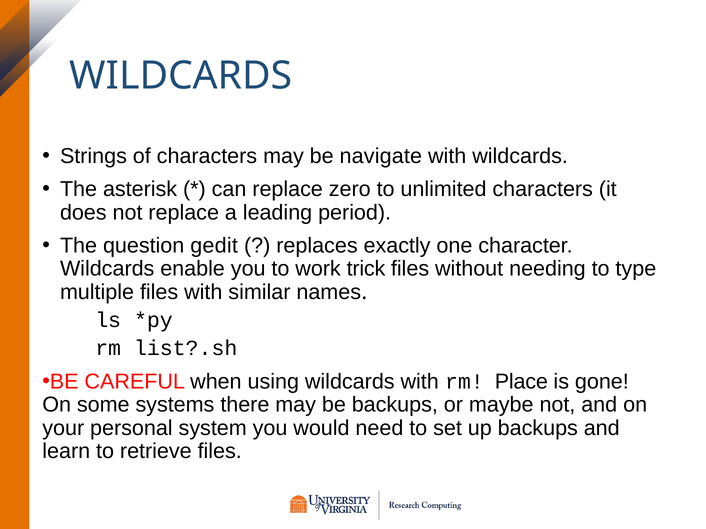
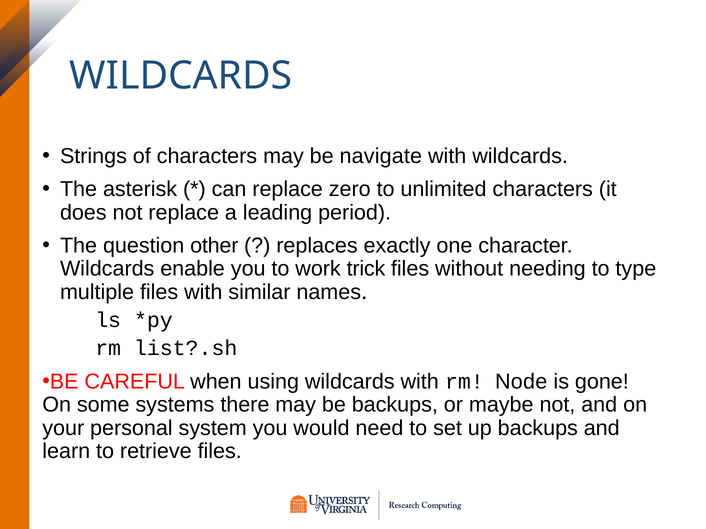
gedit: gedit -> other (214, 246)
Place: Place -> Node (521, 382)
